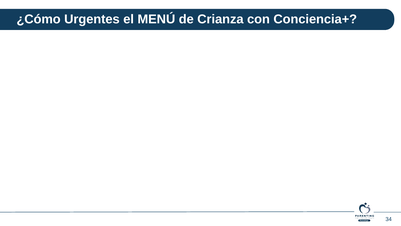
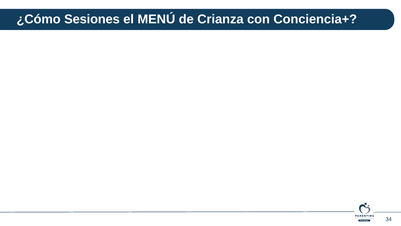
Urgentes: Urgentes -> Sesiones (92, 19)
